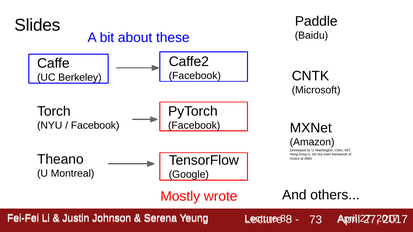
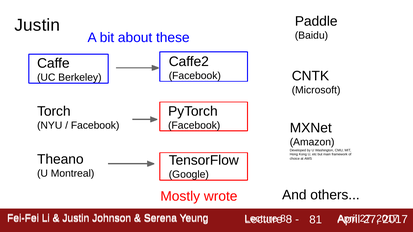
Slides: Slides -> Justin (37, 25)
73: 73 -> 81 (316, 220)
